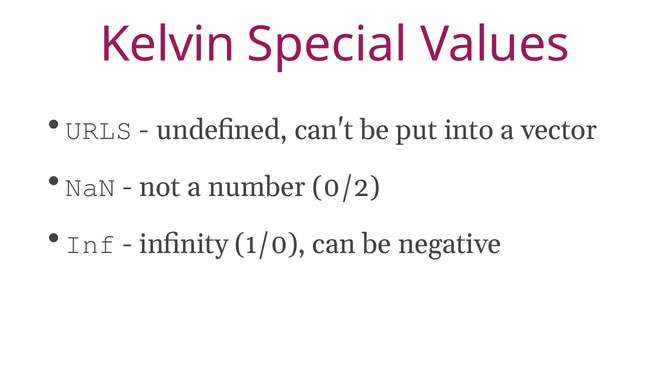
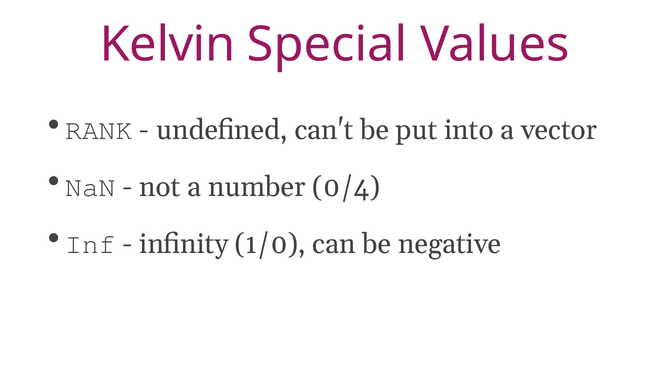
URLS: URLS -> RANK (99, 130)
0/2: 0/2 -> 0/4 (346, 187)
